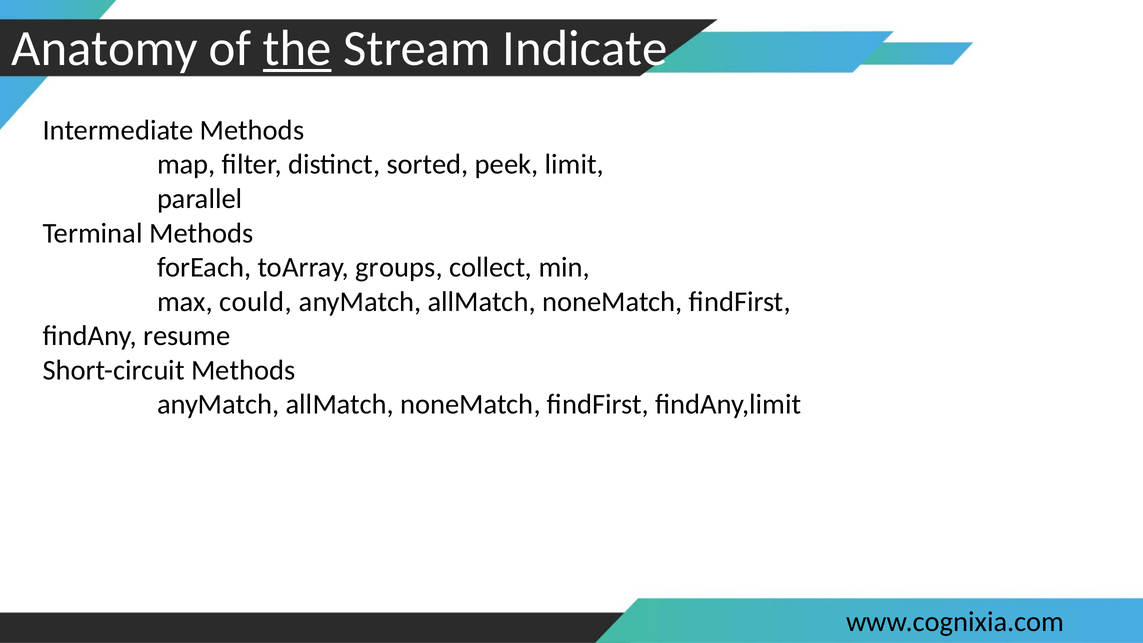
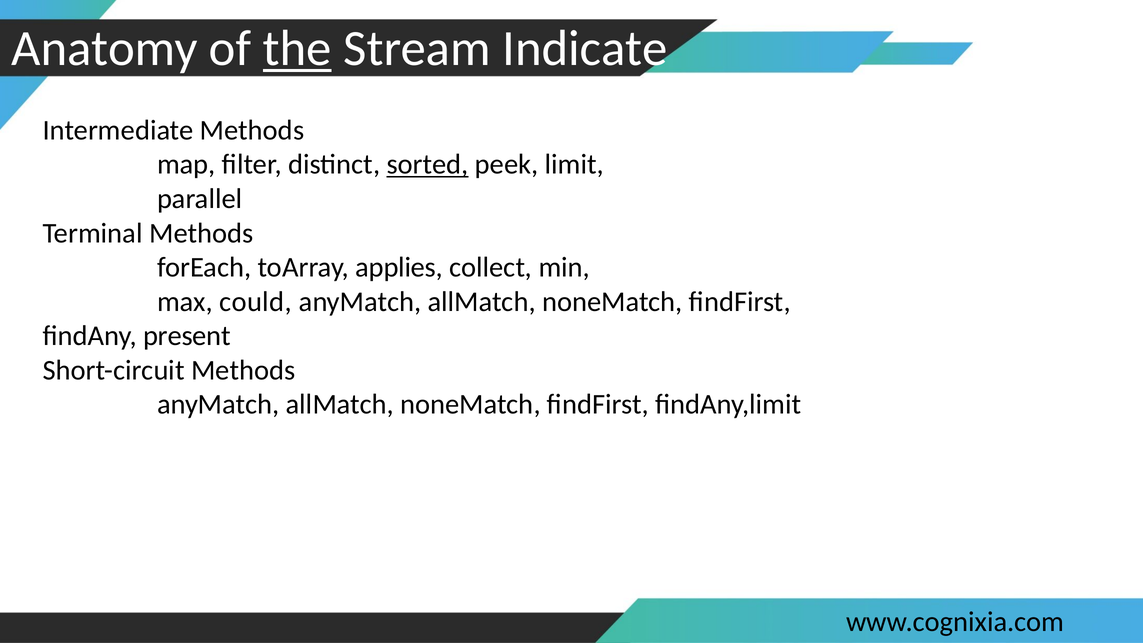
sorted underline: none -> present (428, 164)
groups: groups -> applies (399, 267)
resume: resume -> present (187, 336)
